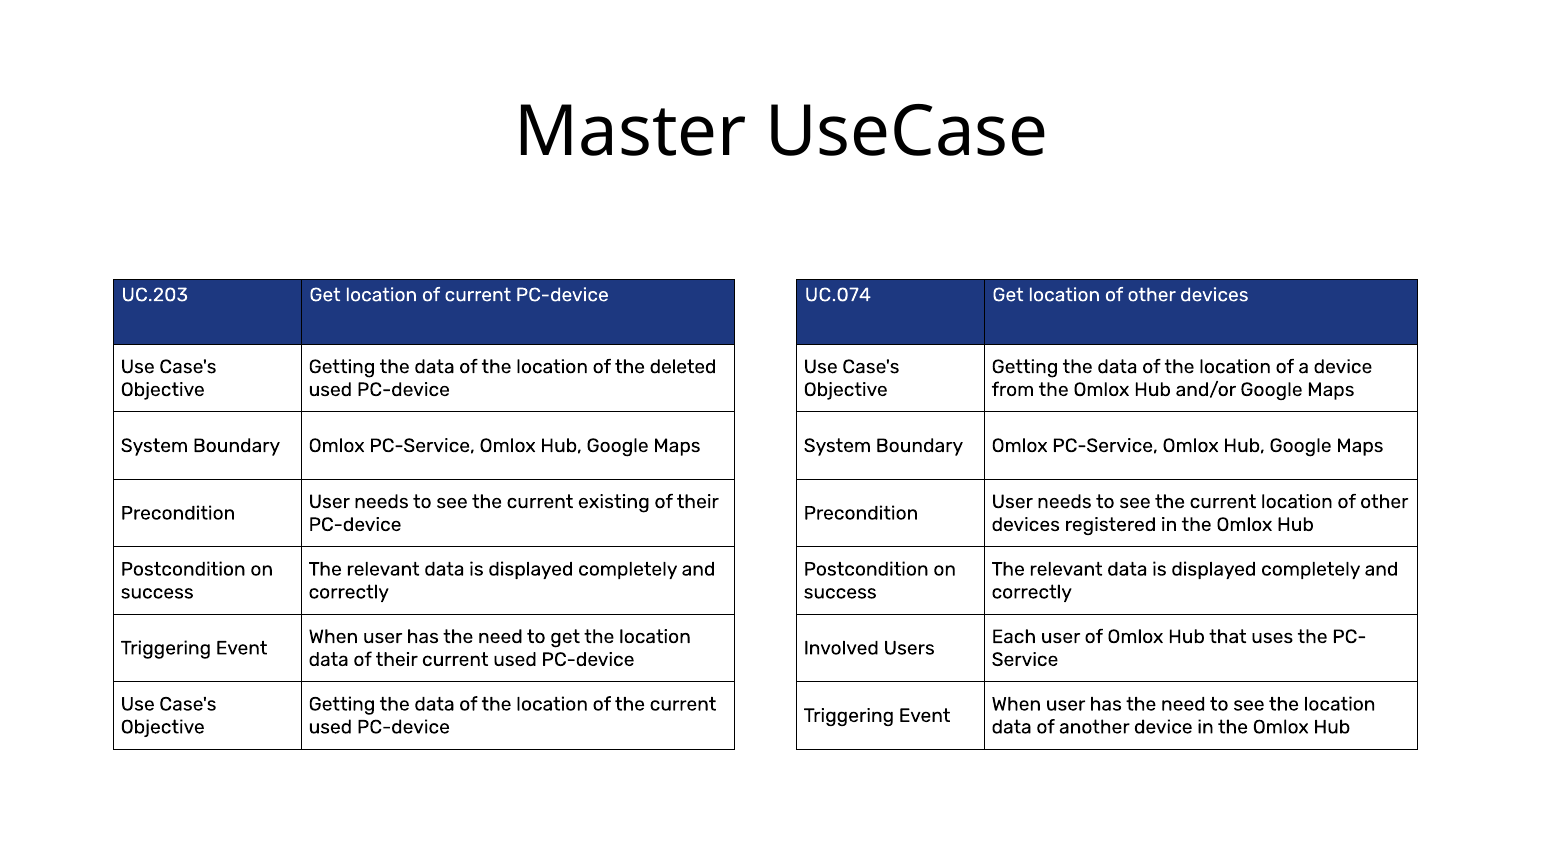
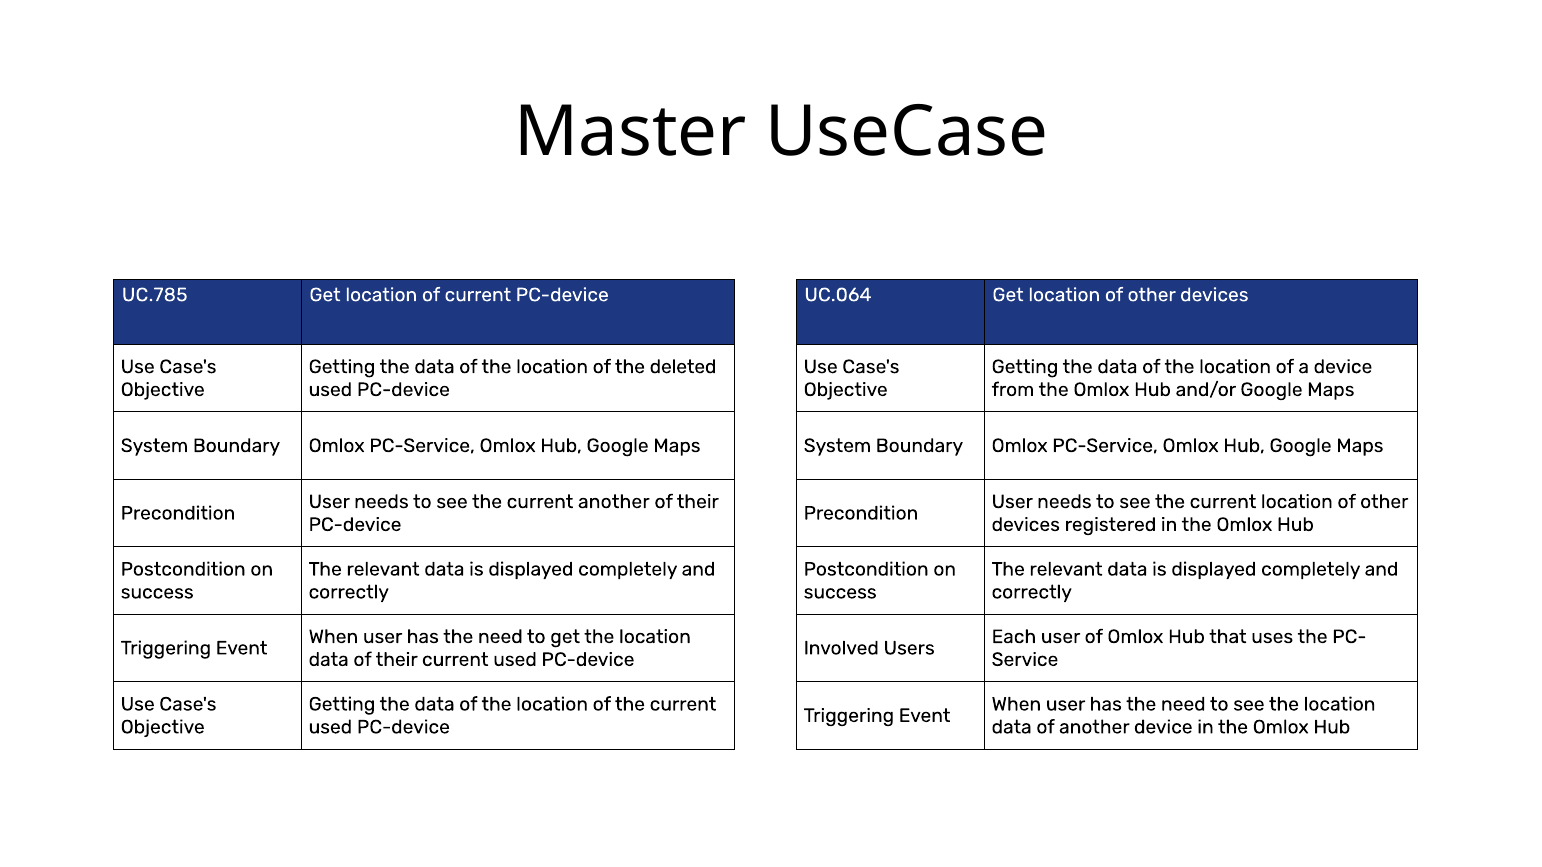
UC.203: UC.203 -> UC.785 (155, 295)
UC.074: UC.074 -> UC.064 (838, 295)
current existing: existing -> another (614, 502)
